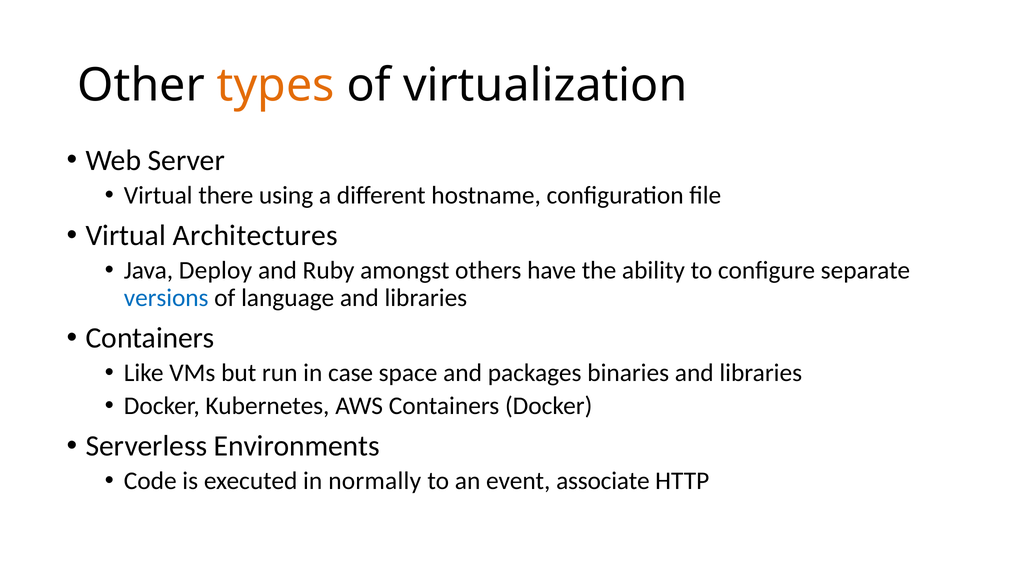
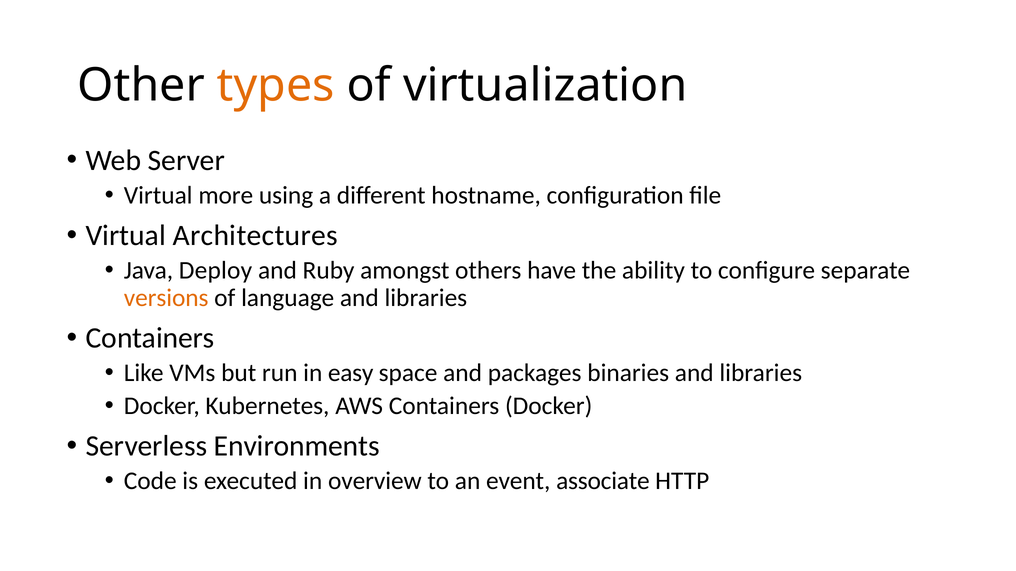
there: there -> more (226, 195)
versions colour: blue -> orange (166, 298)
case: case -> easy (351, 373)
normally: normally -> overview (375, 481)
